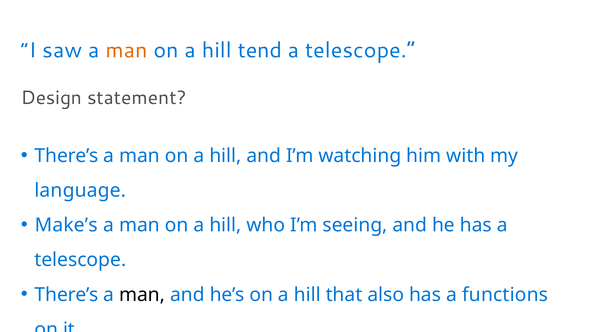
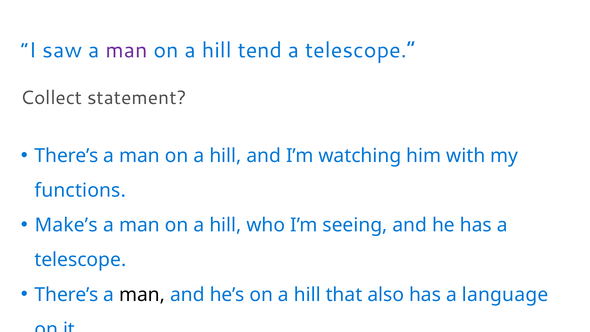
man colour: orange -> purple (126, 50)
Design: Design -> Collect (51, 98)
language: language -> functions (80, 190)
functions: functions -> language (505, 294)
